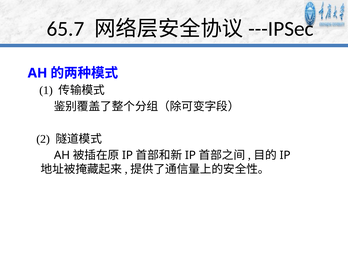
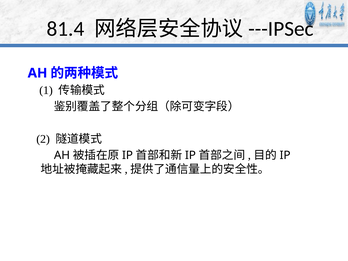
65.7: 65.7 -> 81.4 (66, 29)
